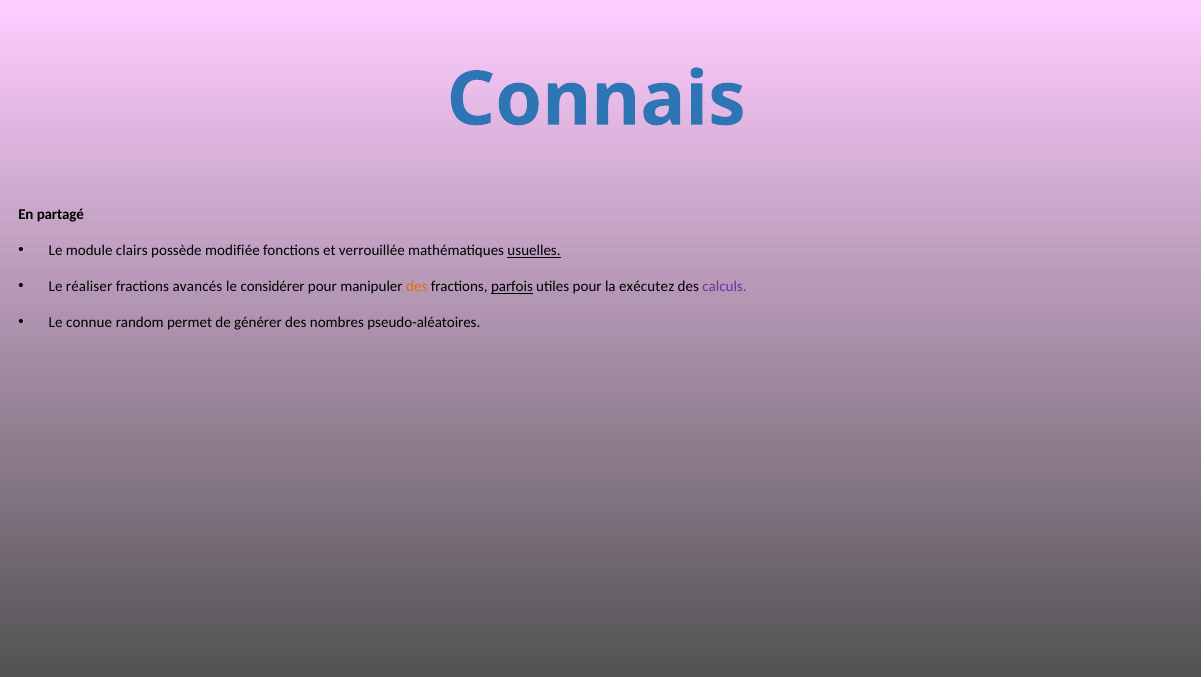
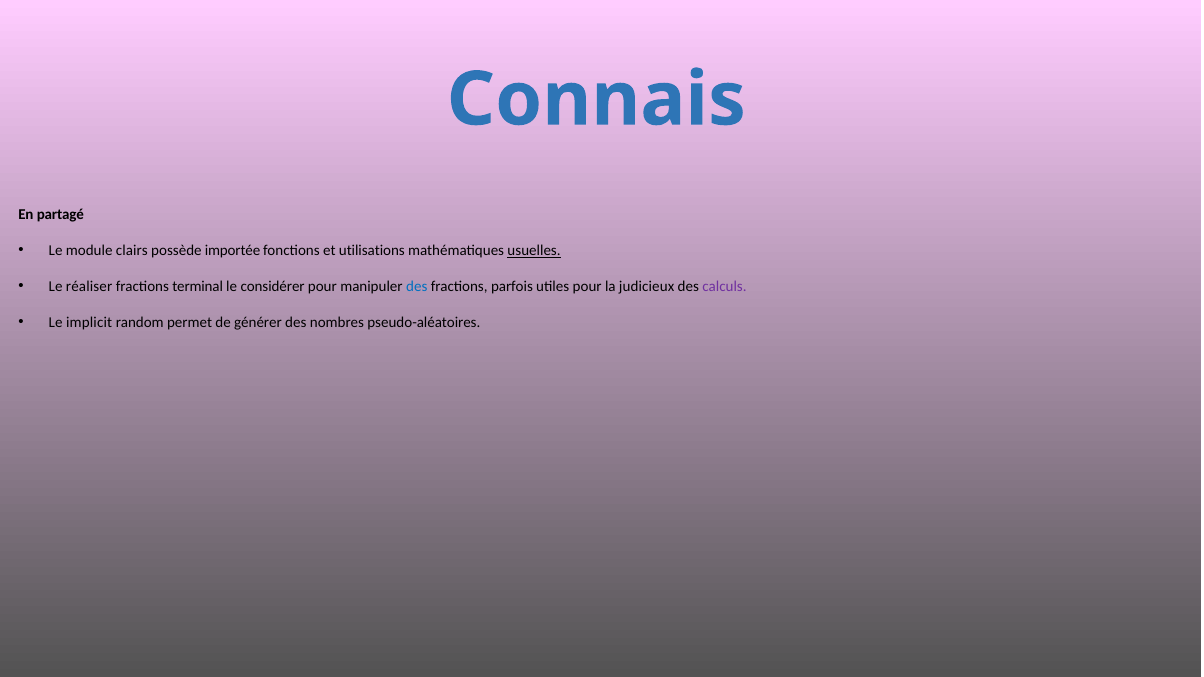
modifiée: modifiée -> importée (233, 251)
verrouillée: verrouillée -> utilisations (372, 251)
avancés: avancés -> terminal (198, 287)
des colour: orange -> blue (417, 287)
parfois underline: present -> none (512, 287)
exécutez: exécutez -> judicieux (647, 287)
connue: connue -> implicit (89, 323)
